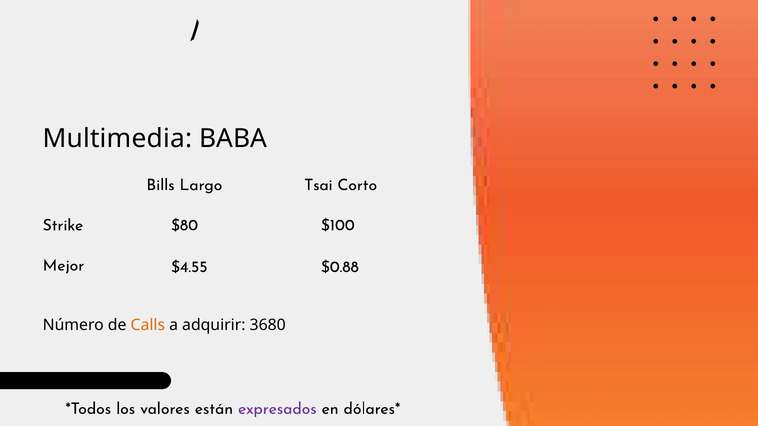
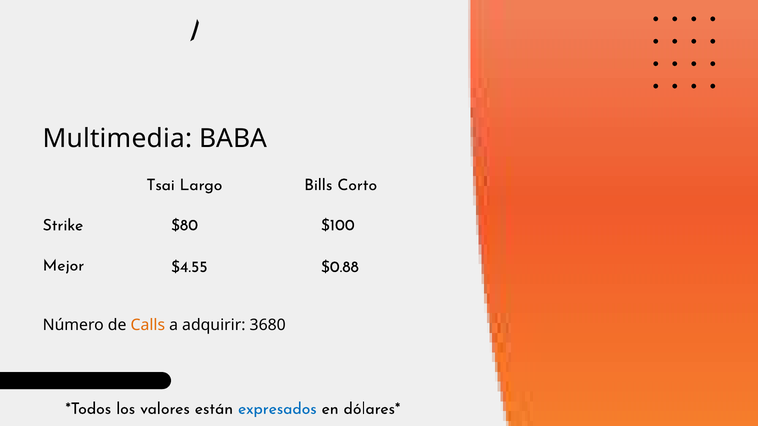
Bills: Bills -> Tsai (161, 185)
Tsai: Tsai -> Bills (318, 185)
expresados colour: purple -> blue (277, 409)
